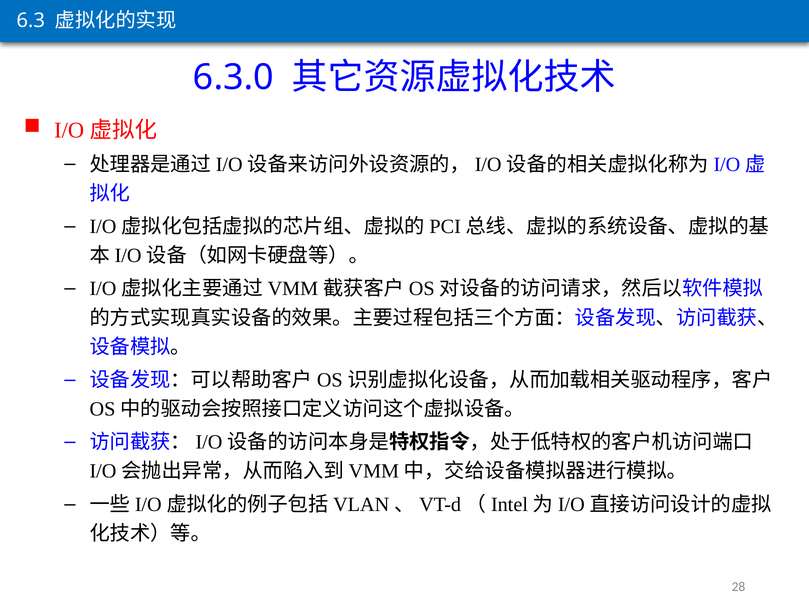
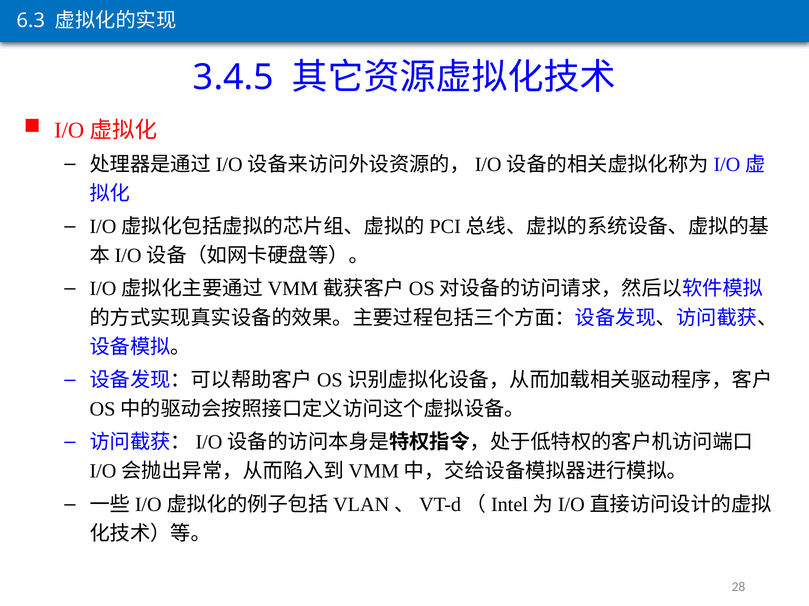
6.3.0: 6.3.0 -> 3.4.5 (233, 77)
